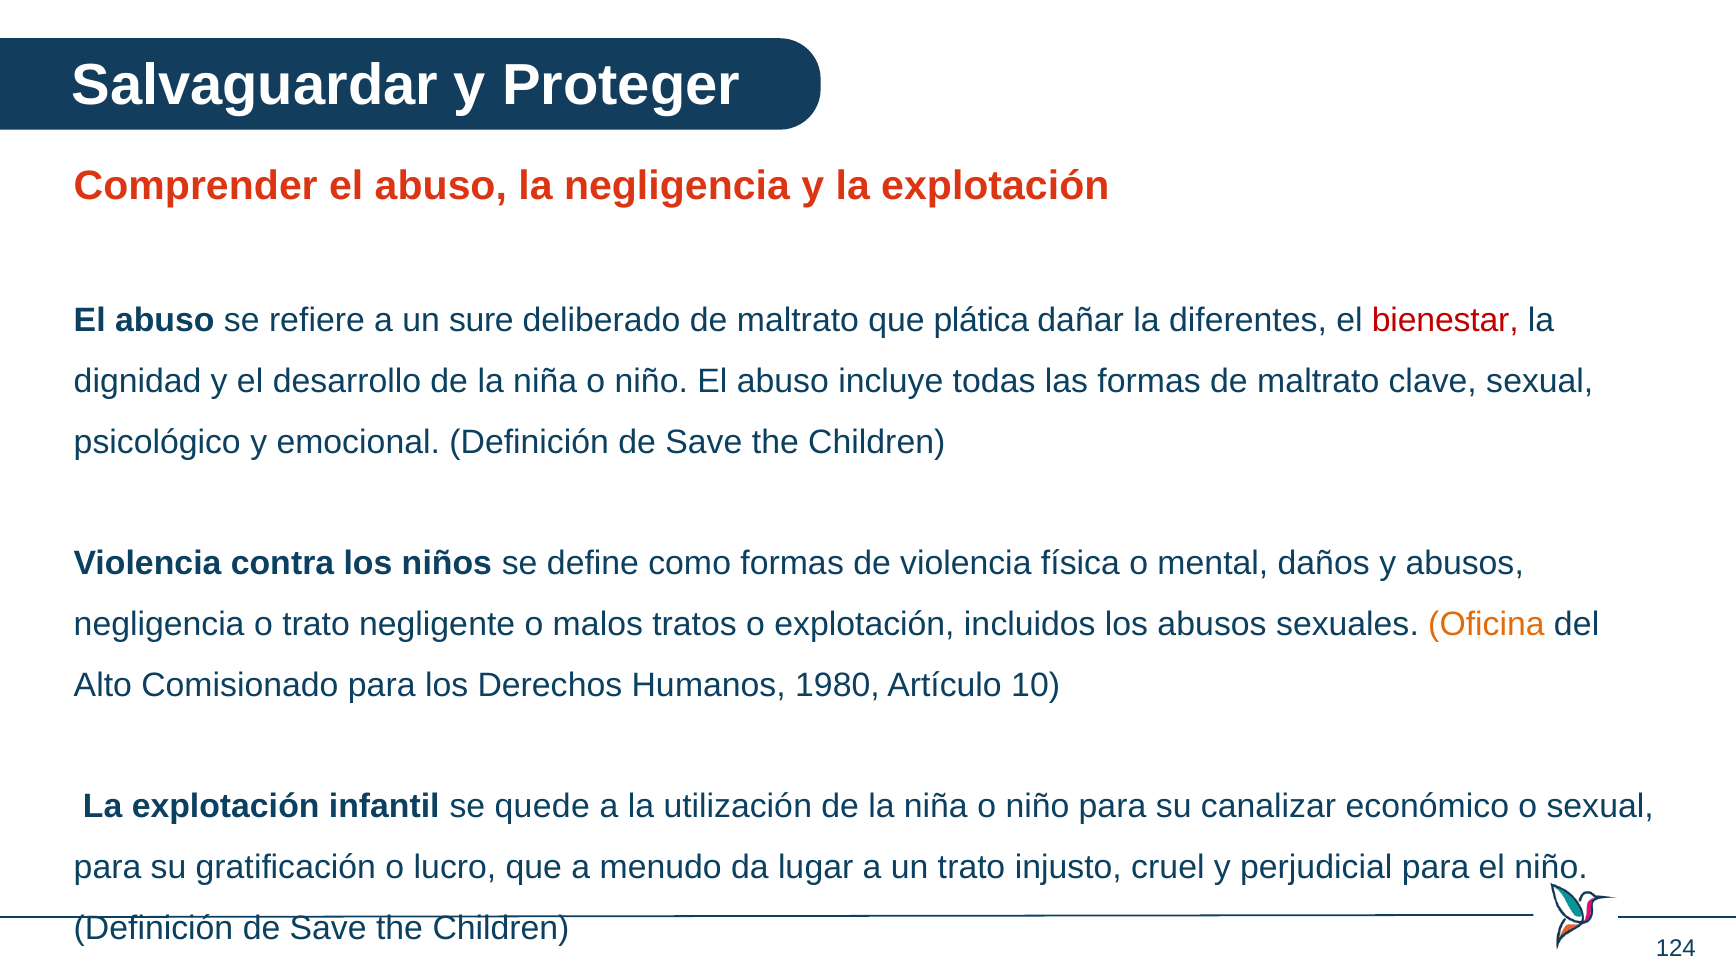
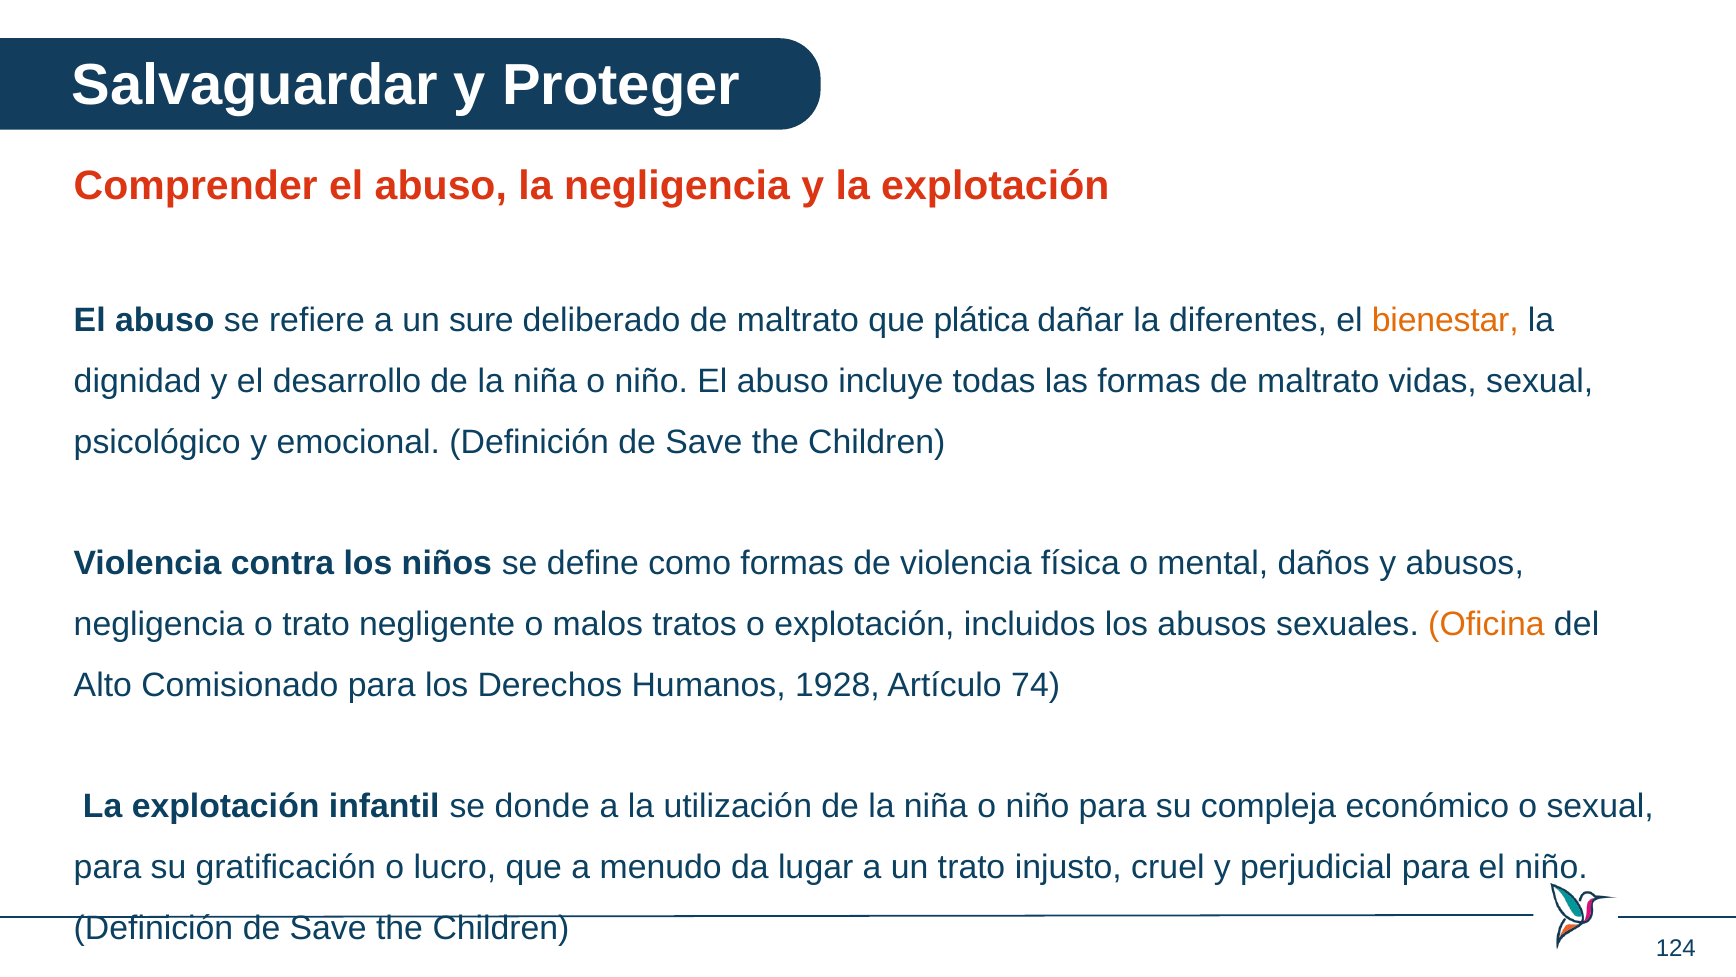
bienestar colour: red -> orange (1445, 320)
clave: clave -> vidas (1433, 381)
1980: 1980 -> 1928 (837, 685)
10: 10 -> 74 (1036, 685)
quede: quede -> donde (542, 806)
canalizar: canalizar -> compleja (1268, 806)
